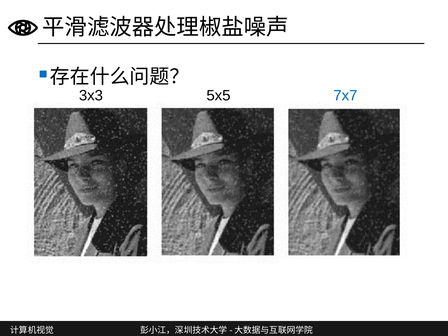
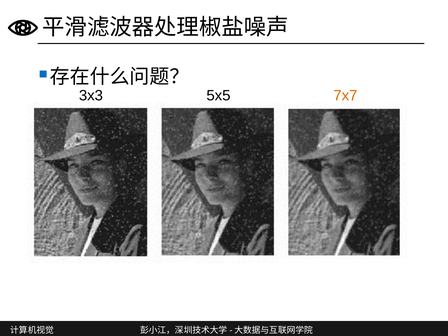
7x7 colour: blue -> orange (345, 96)
